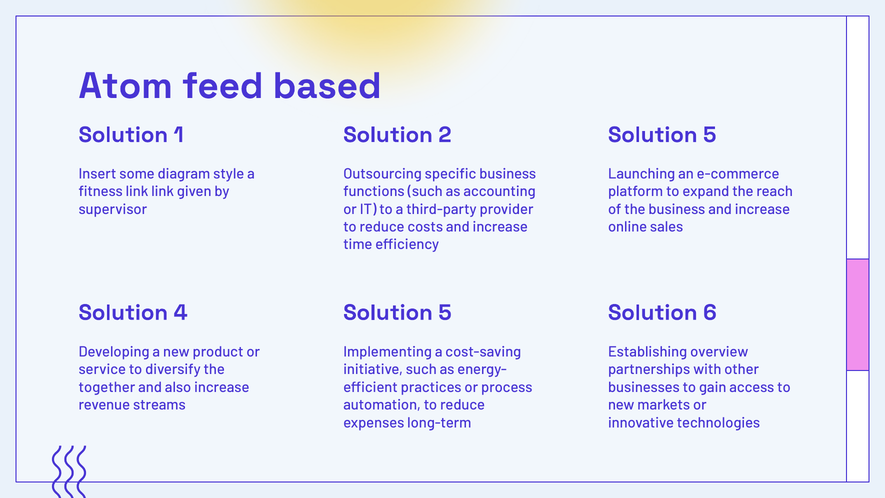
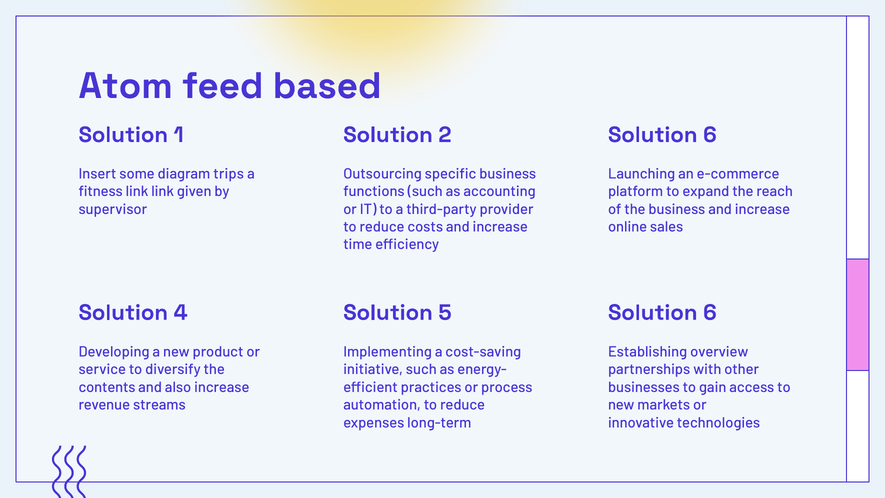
2 Solution 5: 5 -> 6 (710, 135)
style: style -> trips (229, 174)
together: together -> contents (107, 387)
